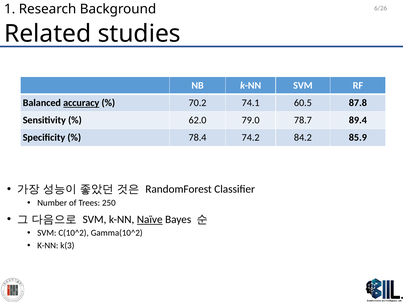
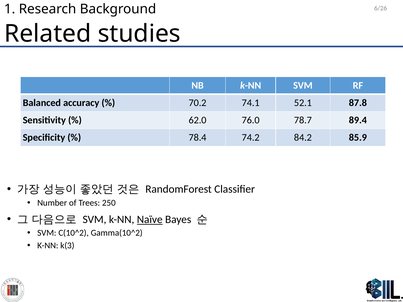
accuracy underline: present -> none (81, 103)
60.5: 60.5 -> 52.1 (303, 103)
79.0: 79.0 -> 76.0 (251, 120)
